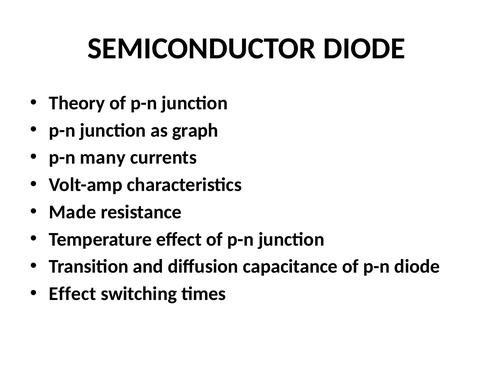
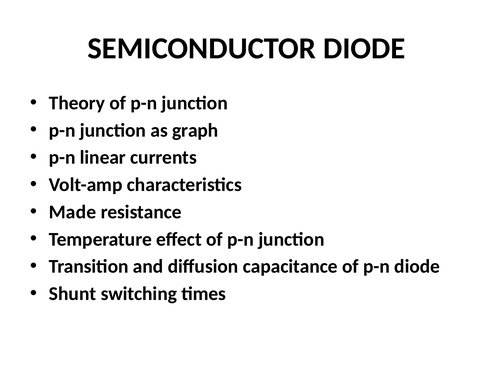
many: many -> linear (103, 158)
Effect: Effect -> Shunt (73, 294)
